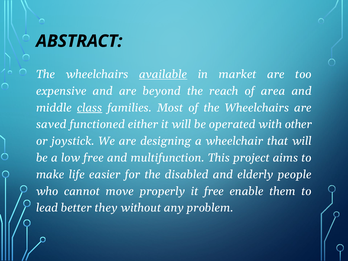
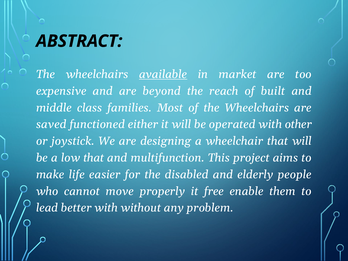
area: area -> built (273, 91)
class underline: present -> none (90, 108)
low free: free -> that (94, 158)
better they: they -> with (106, 208)
